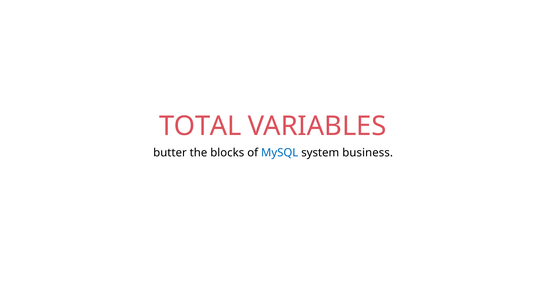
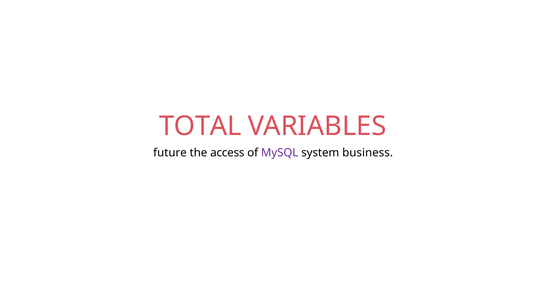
butter: butter -> future (170, 153)
blocks: blocks -> access (227, 153)
MySQL colour: blue -> purple (280, 153)
